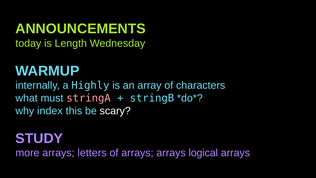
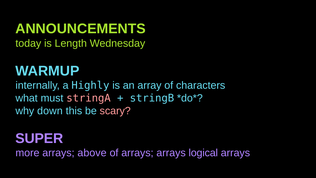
index: index -> down (50, 111)
scary colour: white -> pink (115, 111)
STUDY: STUDY -> SUPER (39, 138)
letters: letters -> above (92, 153)
